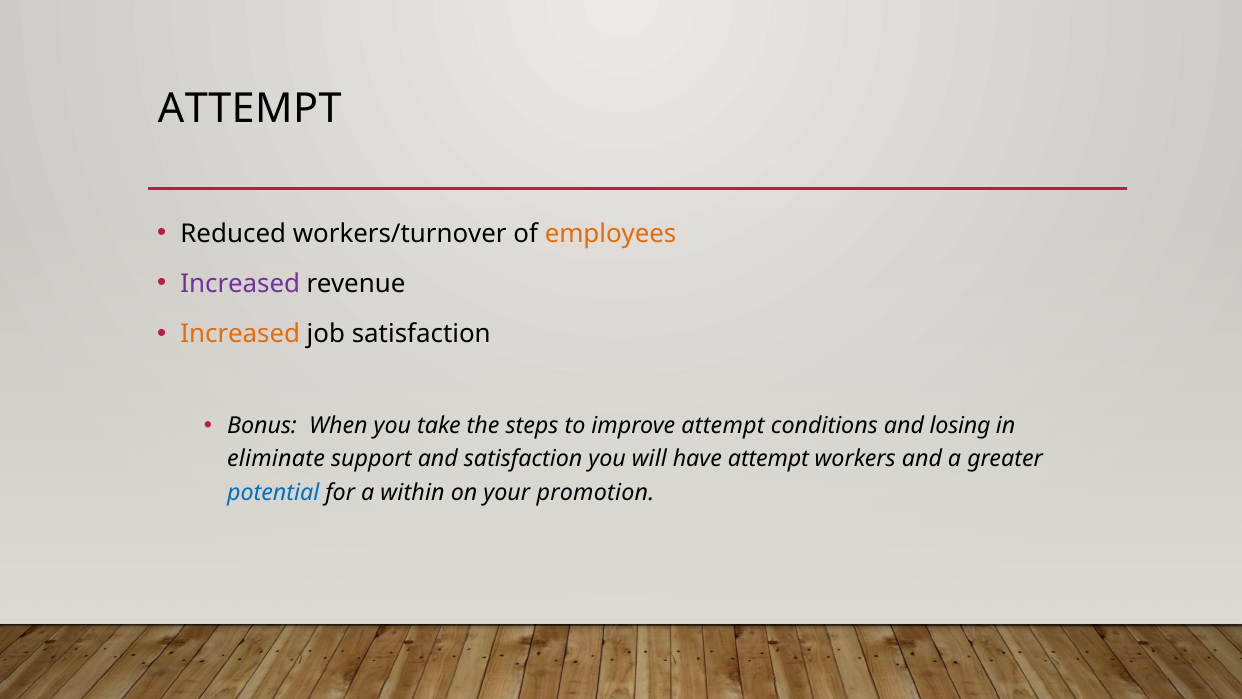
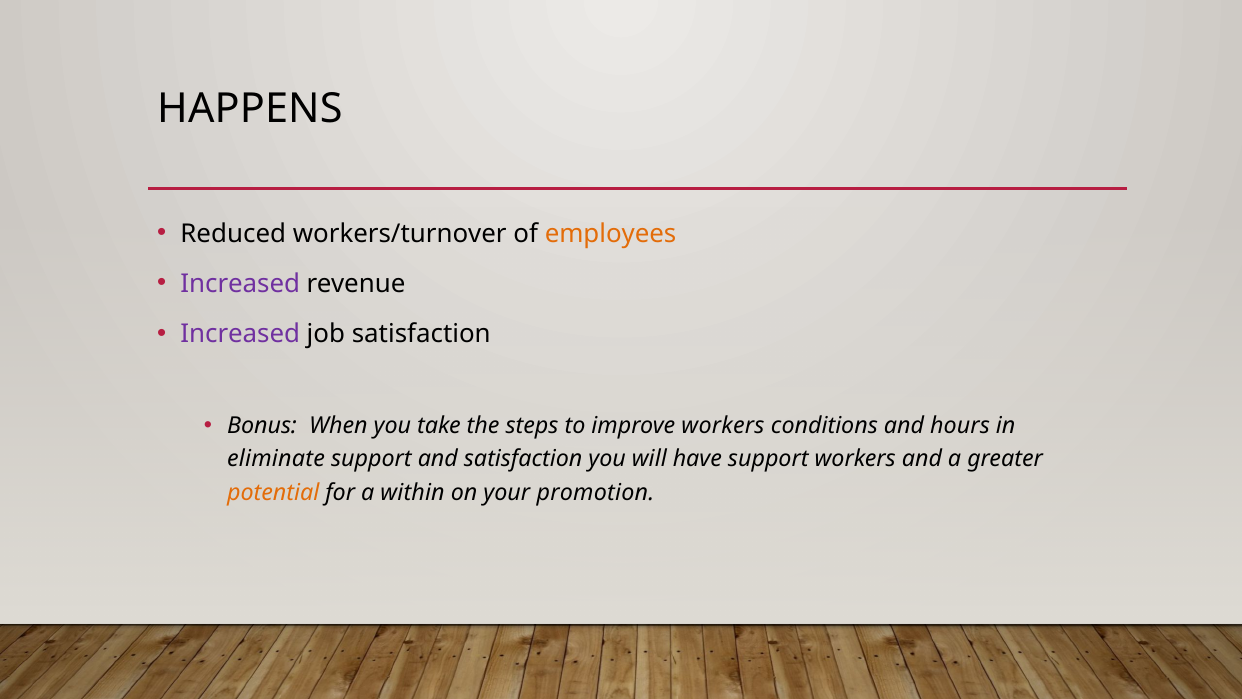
ATTEMPT: ATTEMPT -> HAPPENS (250, 109)
Increased colour: orange -> purple (240, 334)
improve attempt: attempt -> workers (723, 425)
losing: losing -> hours (960, 425)
have attempt: attempt -> support (768, 459)
potential colour: blue -> orange (273, 493)
